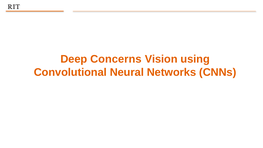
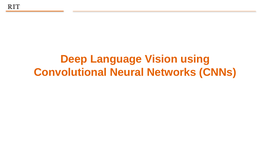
Concerns: Concerns -> Language (116, 59)
